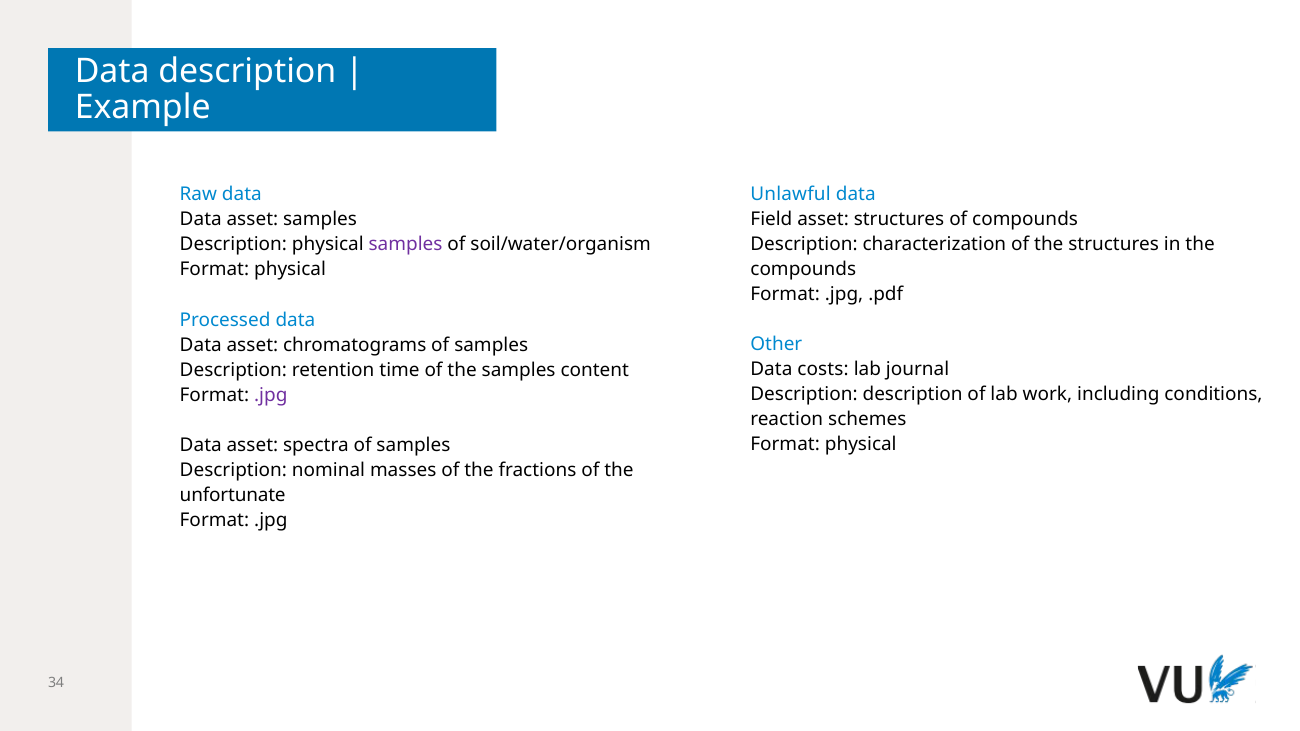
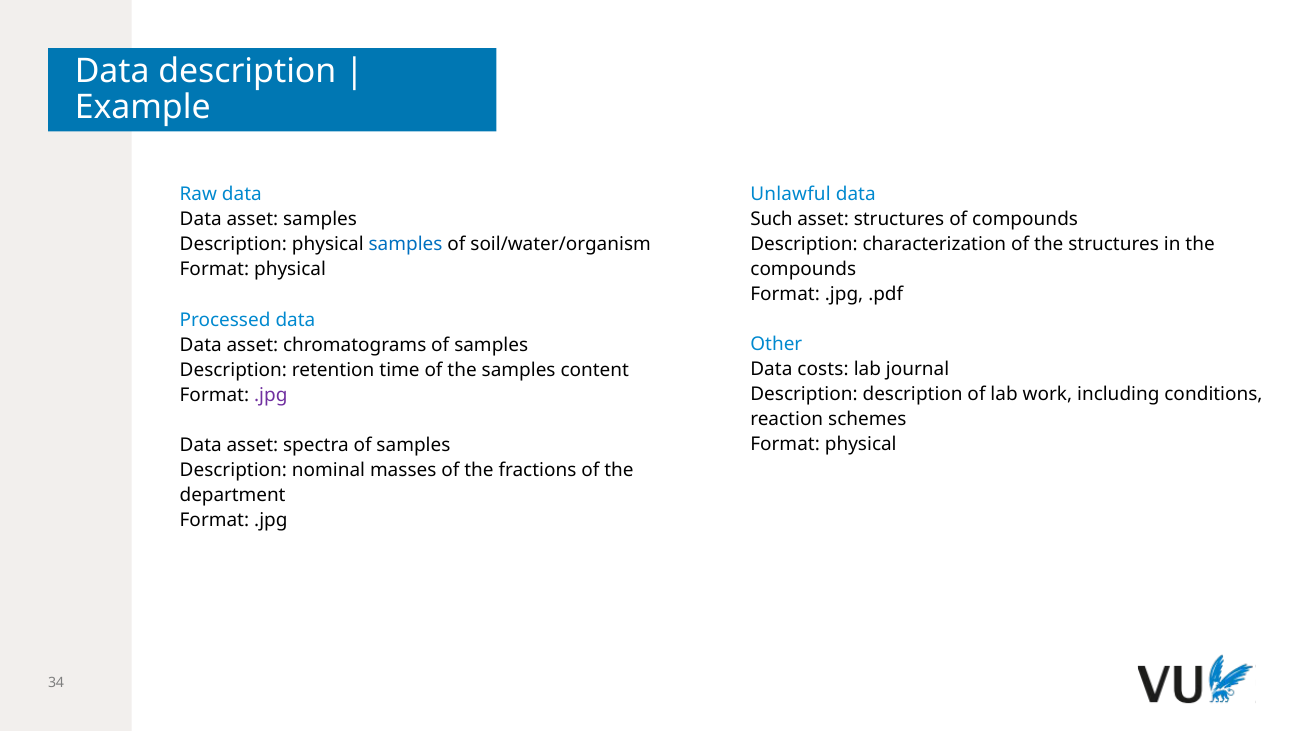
Field: Field -> Such (772, 220)
samples colour: purple -> blue (406, 245)
unfortunate: unfortunate -> department (233, 495)
